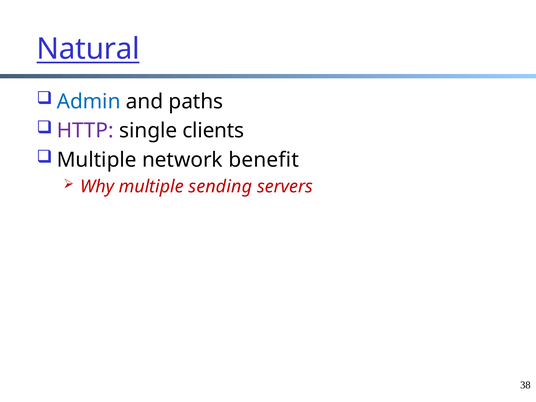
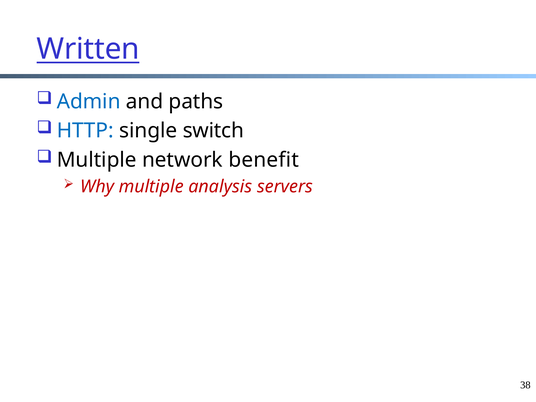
Natural: Natural -> Written (88, 49)
HTTP colour: purple -> blue (85, 131)
clients: clients -> switch (213, 131)
sending: sending -> analysis (220, 187)
